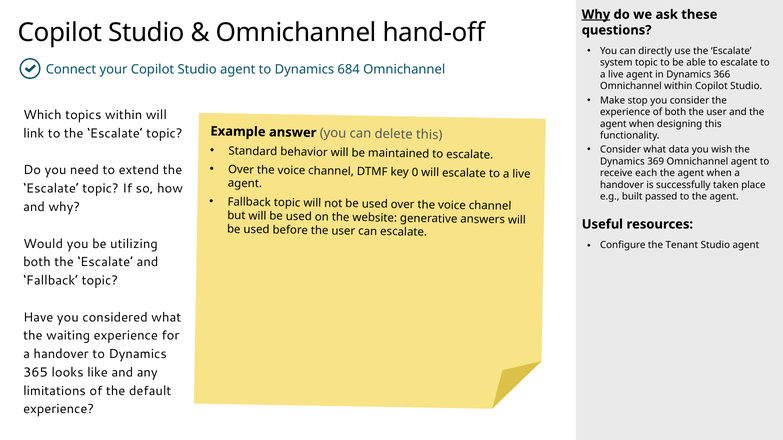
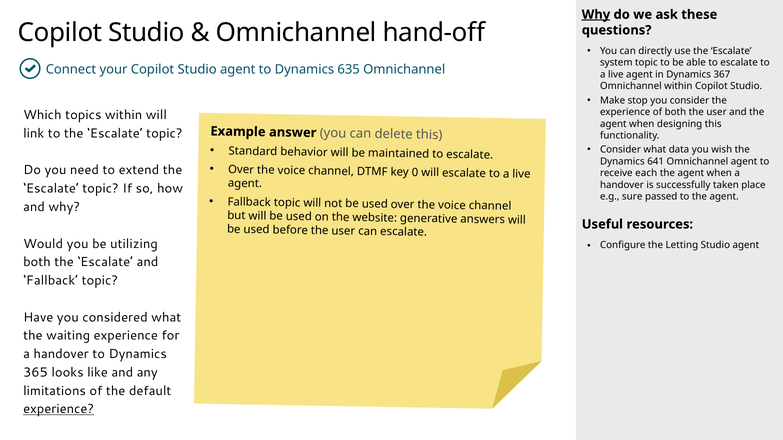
684: 684 -> 635 (349, 70)
366: 366 -> 367 (722, 74)
369: 369 -> 641 (656, 162)
built: built -> sure (632, 197)
Tenant: Tenant -> Letting (682, 245)
experience underline: none -> present (59, 410)
